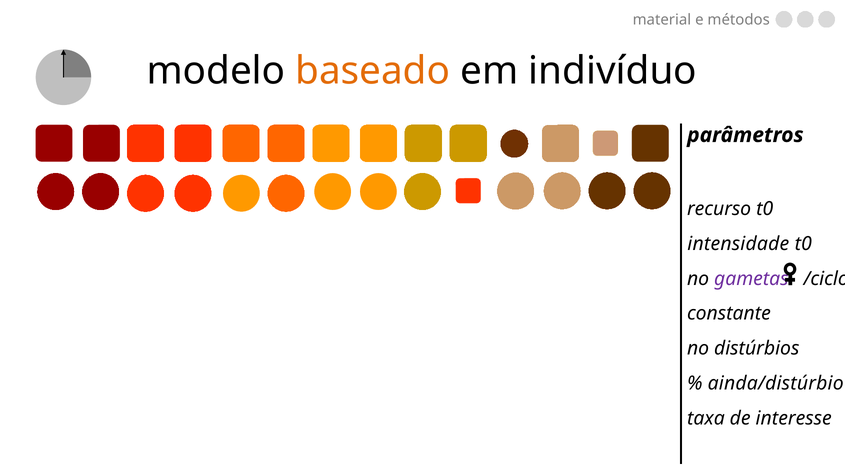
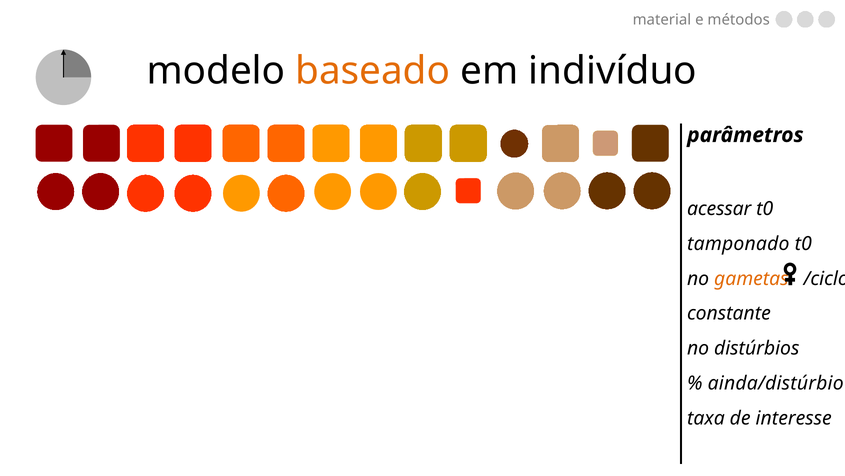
recurso: recurso -> acessar (719, 209)
intensidade: intensidade -> tamponado (738, 243)
gametas colour: purple -> orange (751, 278)
